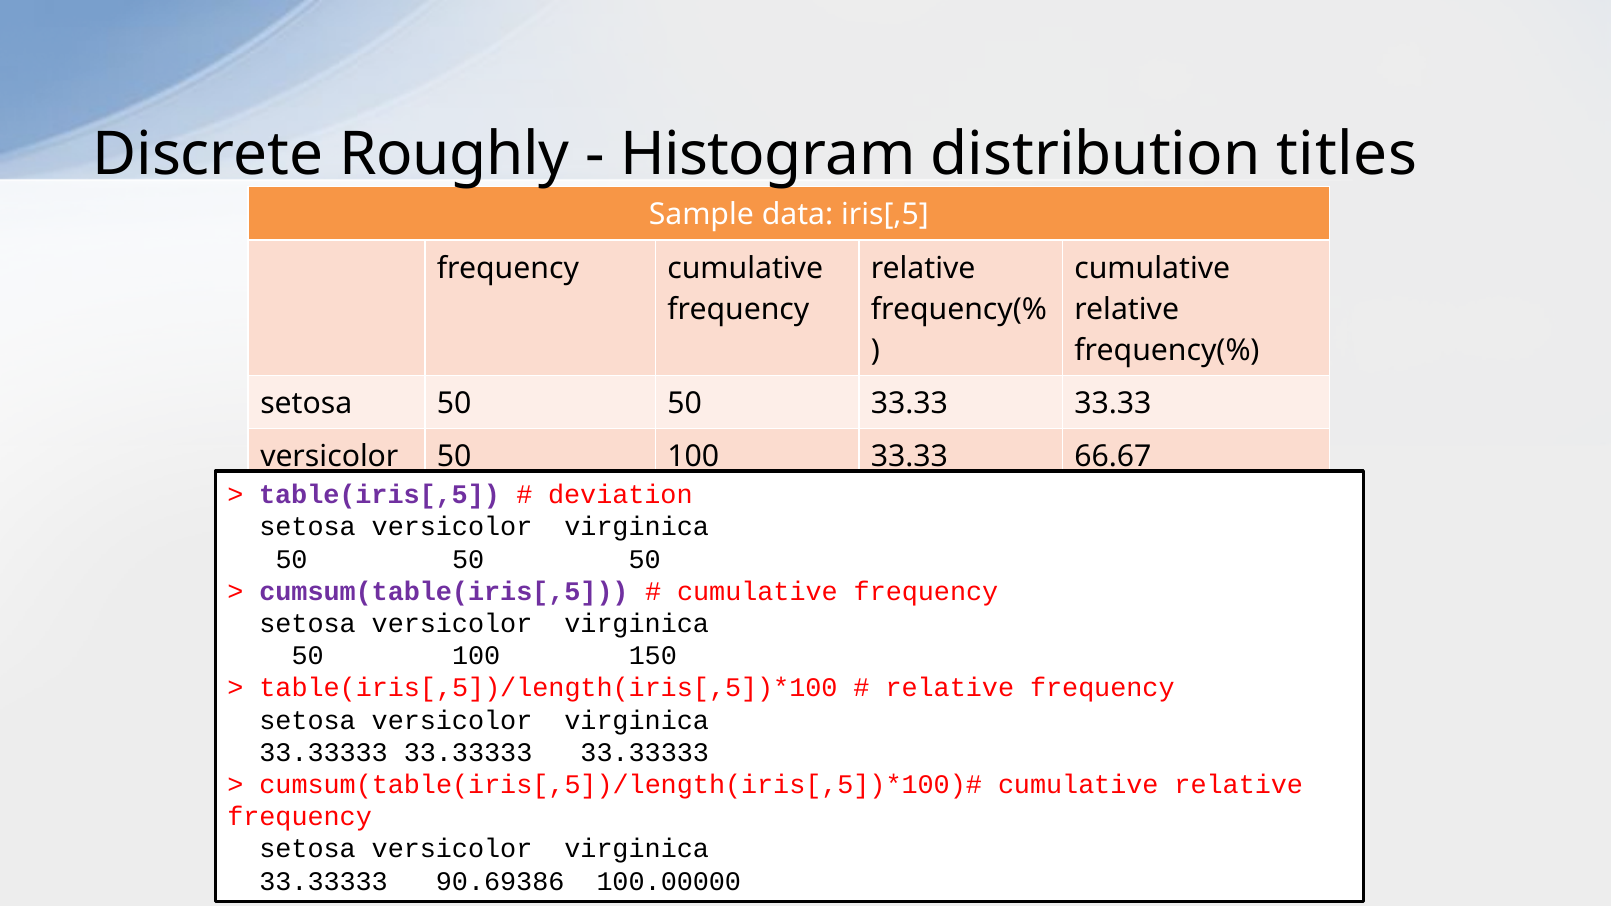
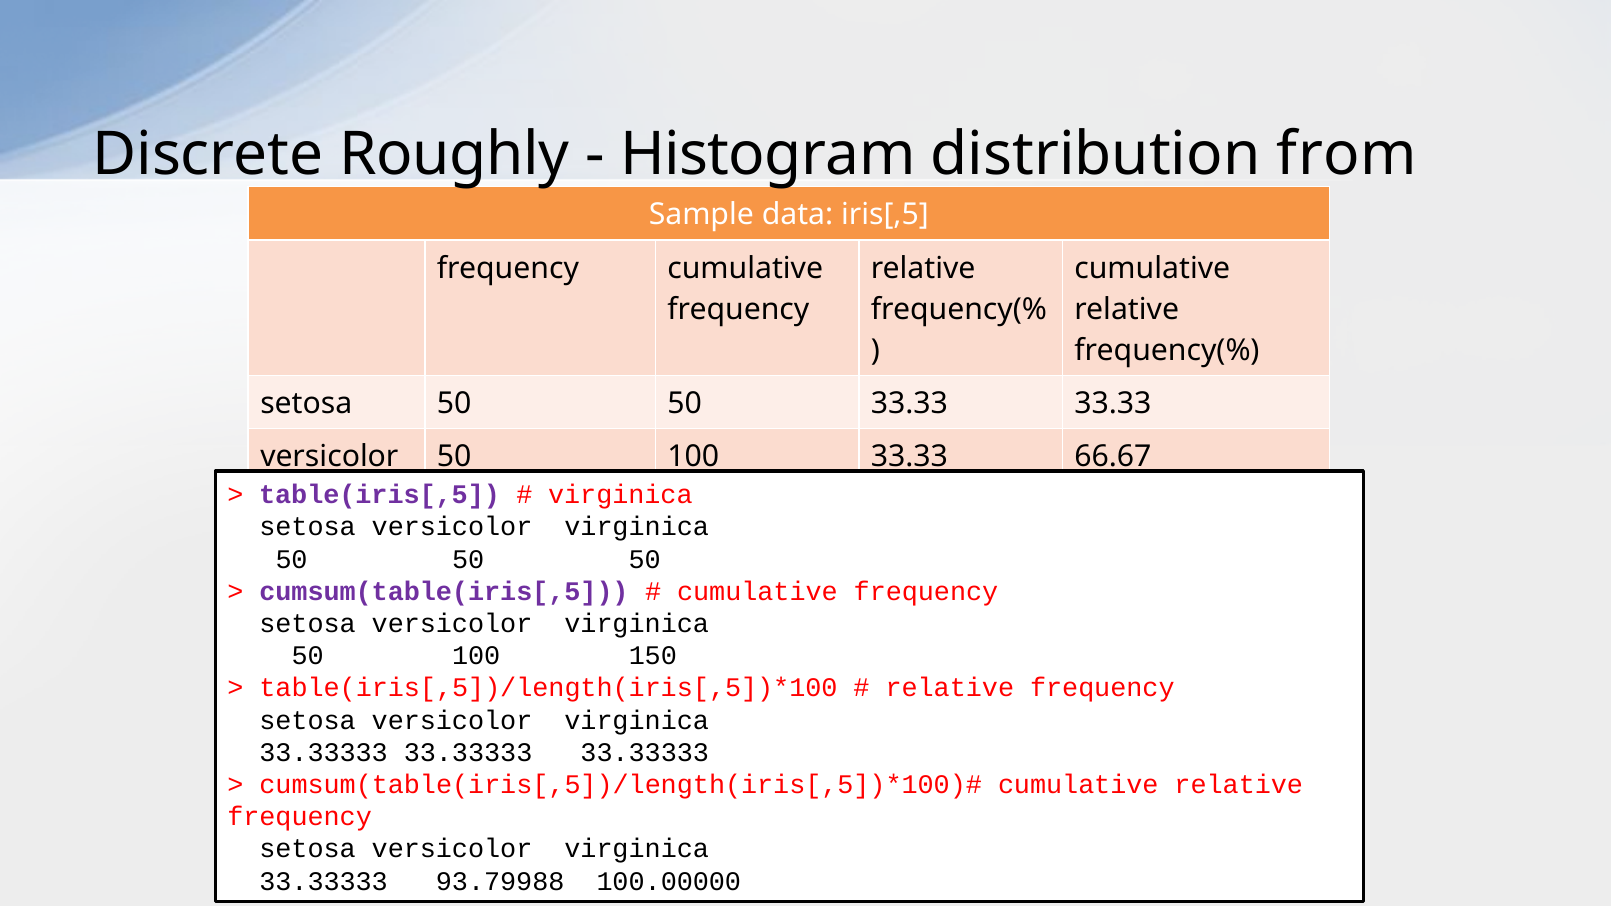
titles: titles -> from (1347, 155)
deviation: deviation -> virginica (620, 495)
90.69386: 90.69386 -> 93.79988 (500, 881)
